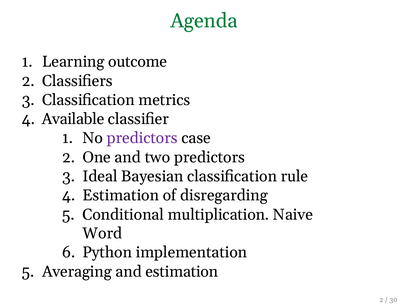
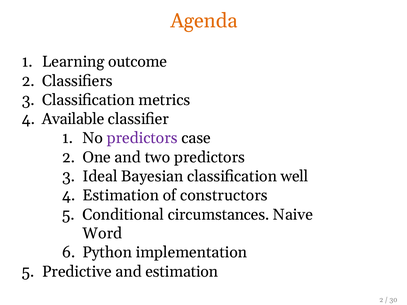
Agenda colour: green -> orange (204, 21)
rule: rule -> well (295, 177)
disregarding: disregarding -> constructors (224, 196)
multiplication: multiplication -> circumstances (219, 215)
Averaging: Averaging -> Predictive (77, 272)
